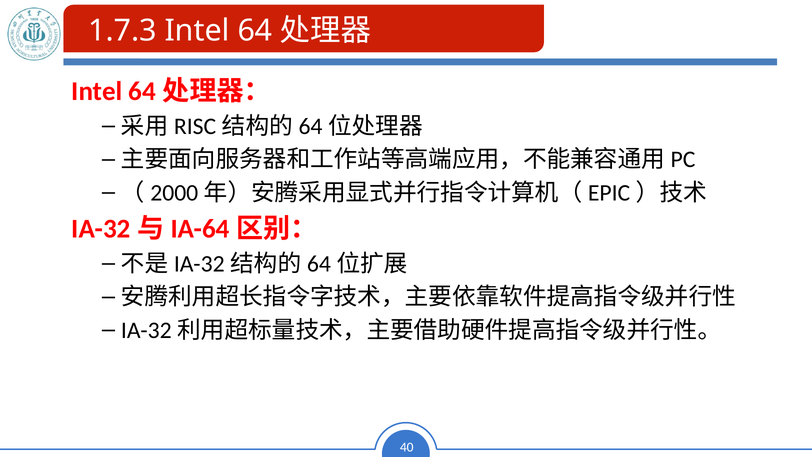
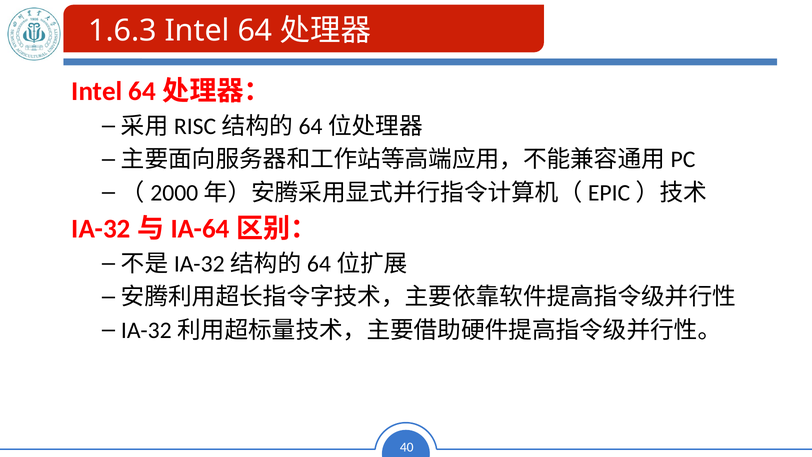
1.7.3: 1.7.3 -> 1.6.3 (122, 31)
